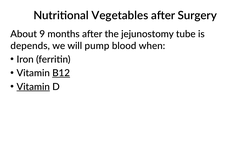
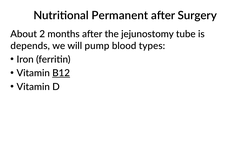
Vegetables: Vegetables -> Permanent (120, 16)
9: 9 -> 2 (42, 34)
when: when -> types (152, 46)
Vitamin underline: present -> none (33, 87)
